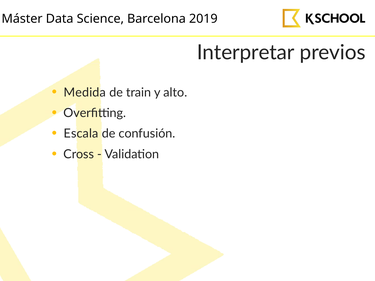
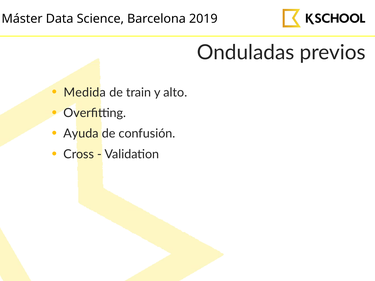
Interpretar: Interpretar -> Onduladas (246, 53)
Escala: Escala -> Ayuda (81, 134)
